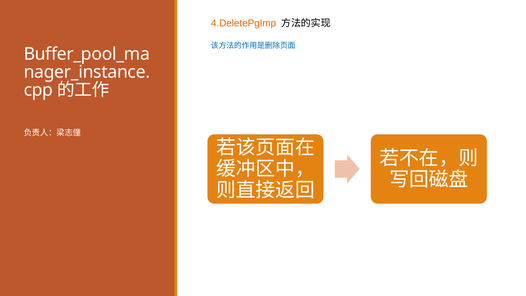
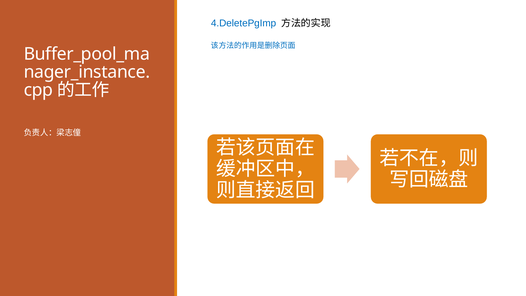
4.DeletePgImp colour: orange -> blue (244, 23)
